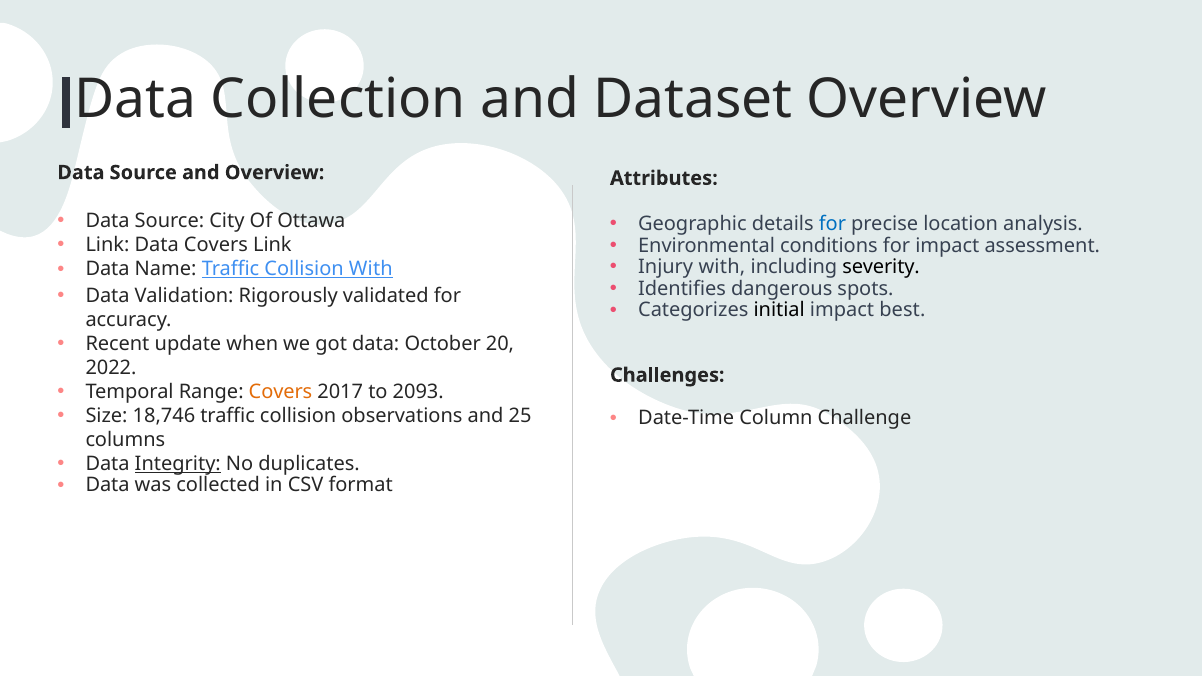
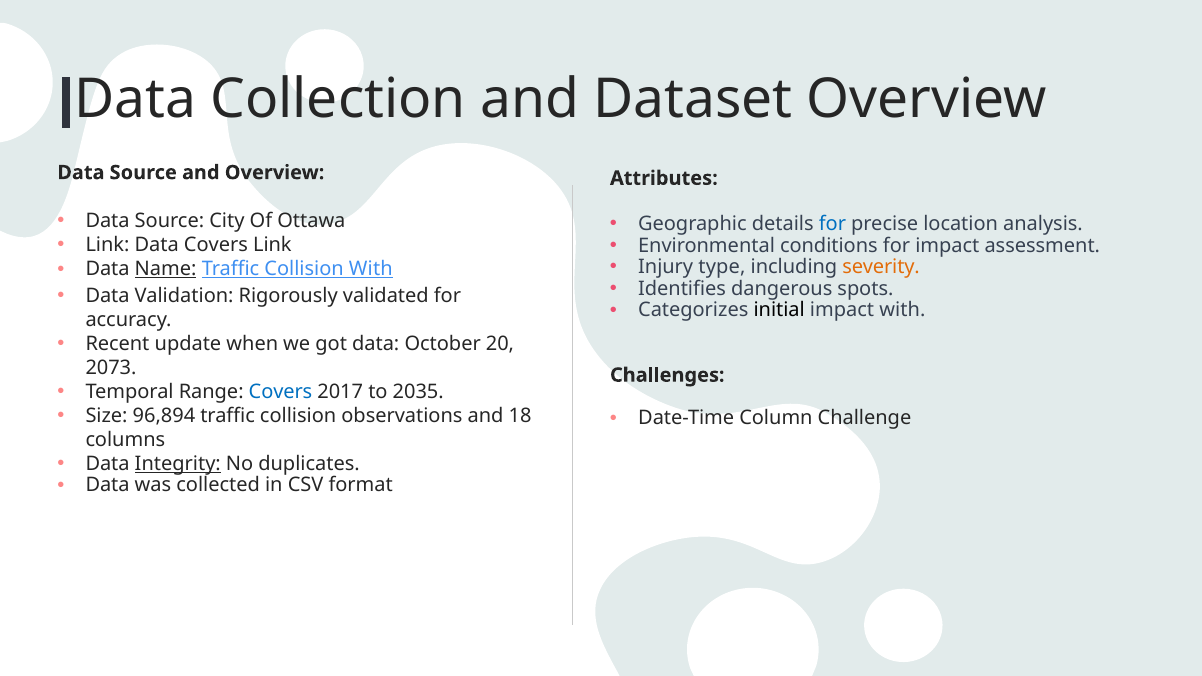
Injury with: with -> type (722, 267)
severity colour: black -> orange (881, 267)
Name underline: none -> present (166, 269)
impact best: best -> with (902, 310)
2022: 2022 -> 2073 (111, 368)
Covers colour: orange -> blue (281, 392)
2093: 2093 -> 2035 (418, 392)
18,746: 18,746 -> 96,894 (164, 416)
25: 25 -> 18 (520, 416)
